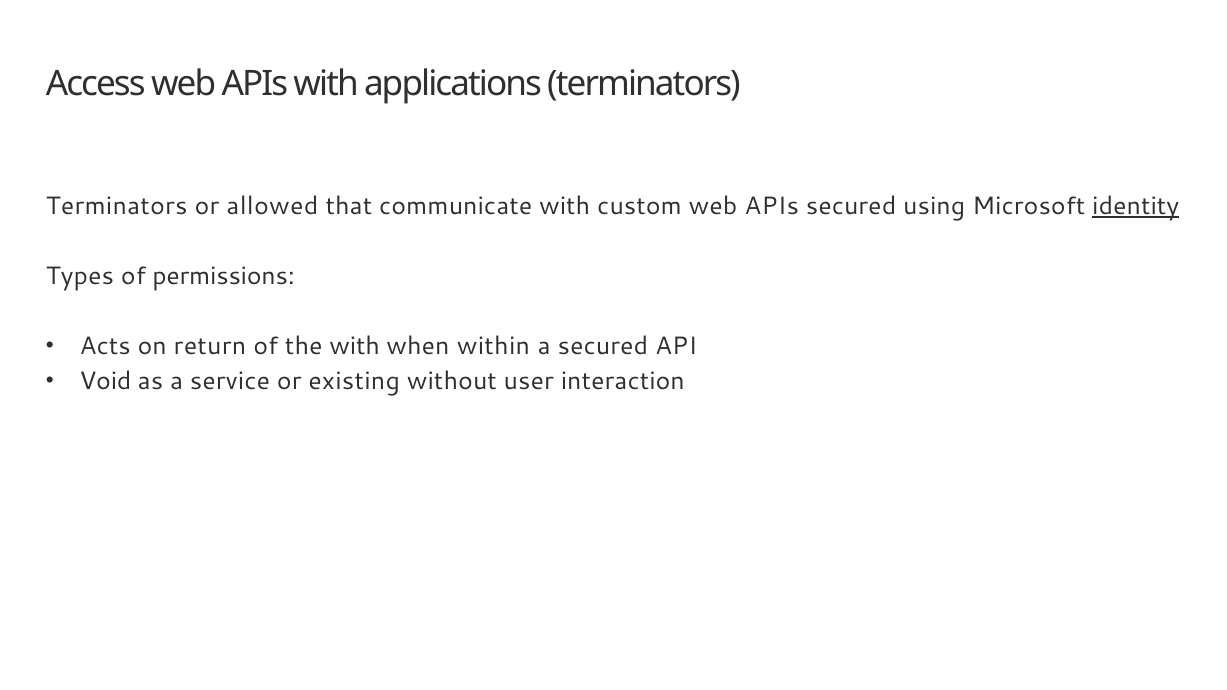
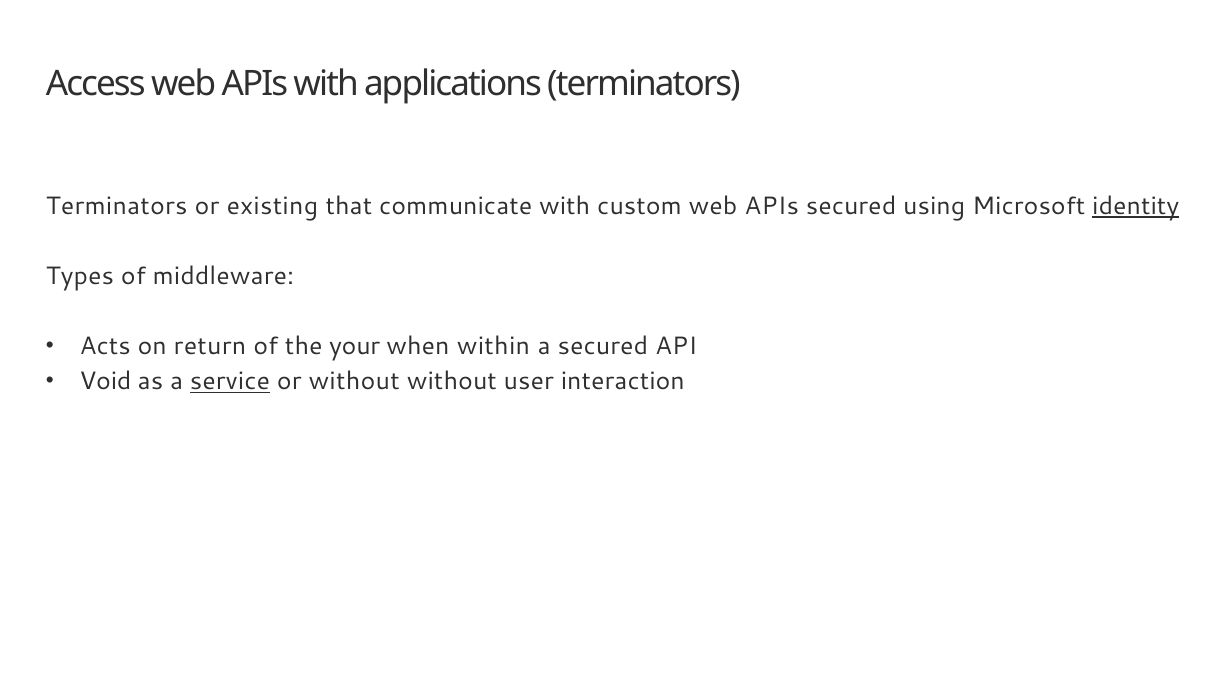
allowed: allowed -> existing (272, 206)
permissions: permissions -> middleware (223, 276)
the with: with -> your (355, 347)
service underline: none -> present (230, 382)
or existing: existing -> without (354, 382)
